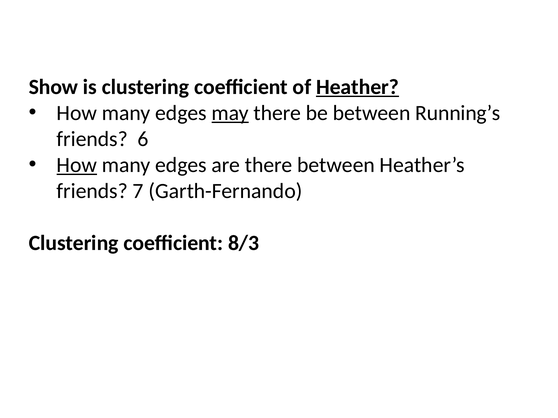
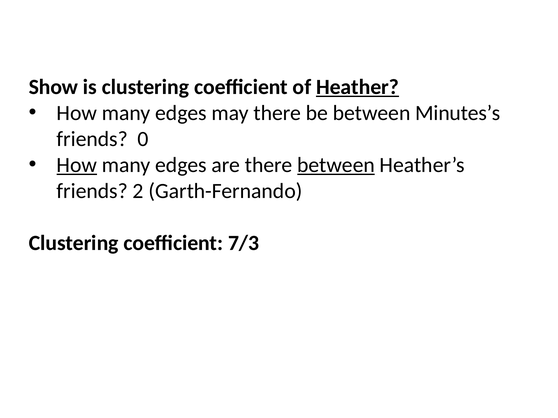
may underline: present -> none (230, 113)
Running’s: Running’s -> Minutes’s (458, 113)
6: 6 -> 0 (143, 139)
between underline: none -> present (336, 165)
7: 7 -> 2 (138, 191)
8/3: 8/3 -> 7/3 (244, 243)
